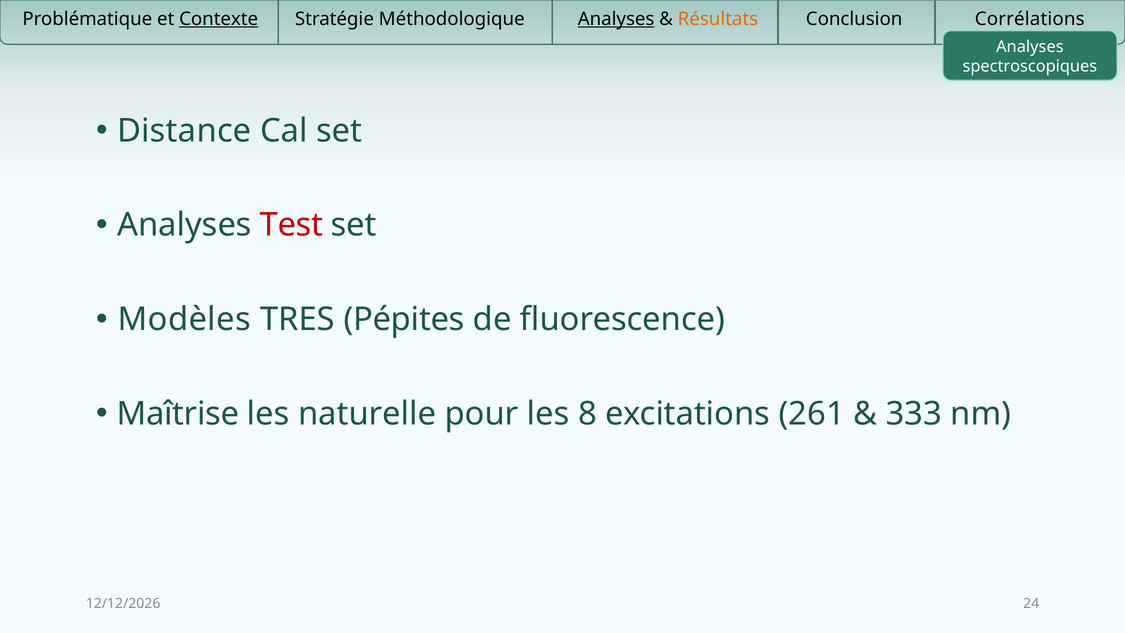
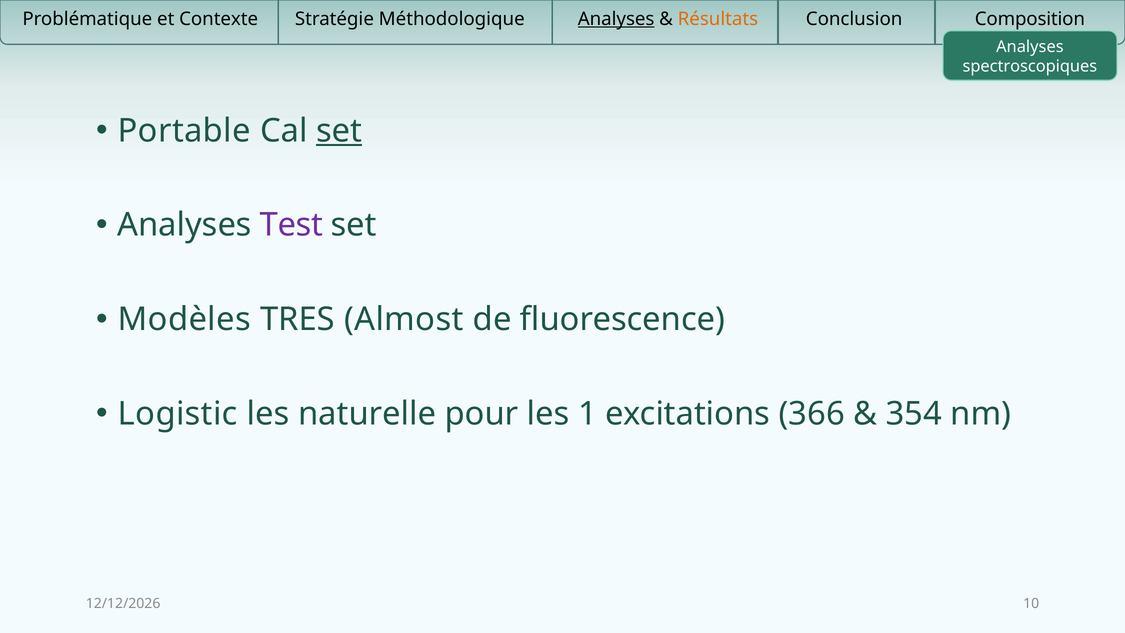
Contexte underline: present -> none (219, 19)
Corrélations: Corrélations -> Composition (1030, 19)
Distance: Distance -> Portable (184, 131)
set underline: none -> present (339, 131)
Test colour: red -> purple (291, 225)
Pépites: Pépites -> Almost (404, 319)
Maîtrise: Maîtrise -> Logistic (178, 414)
8: 8 -> 1 (587, 414)
261: 261 -> 366 (812, 414)
333: 333 -> 354 (914, 414)
24: 24 -> 10 (1031, 603)
